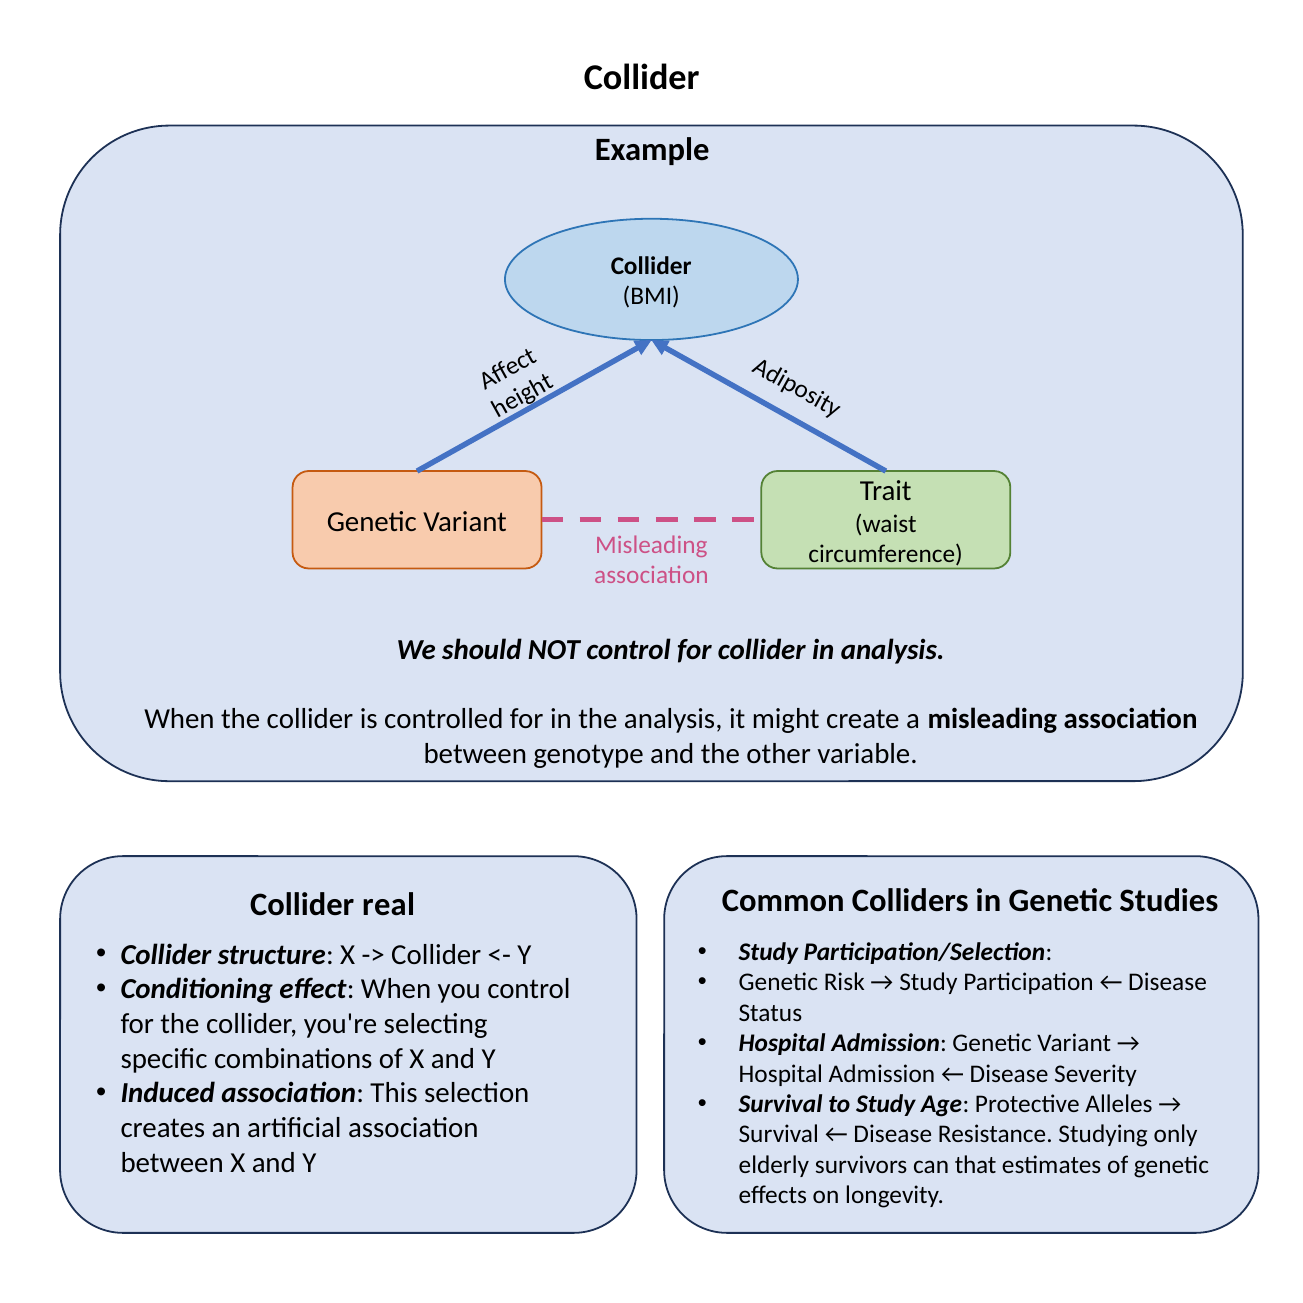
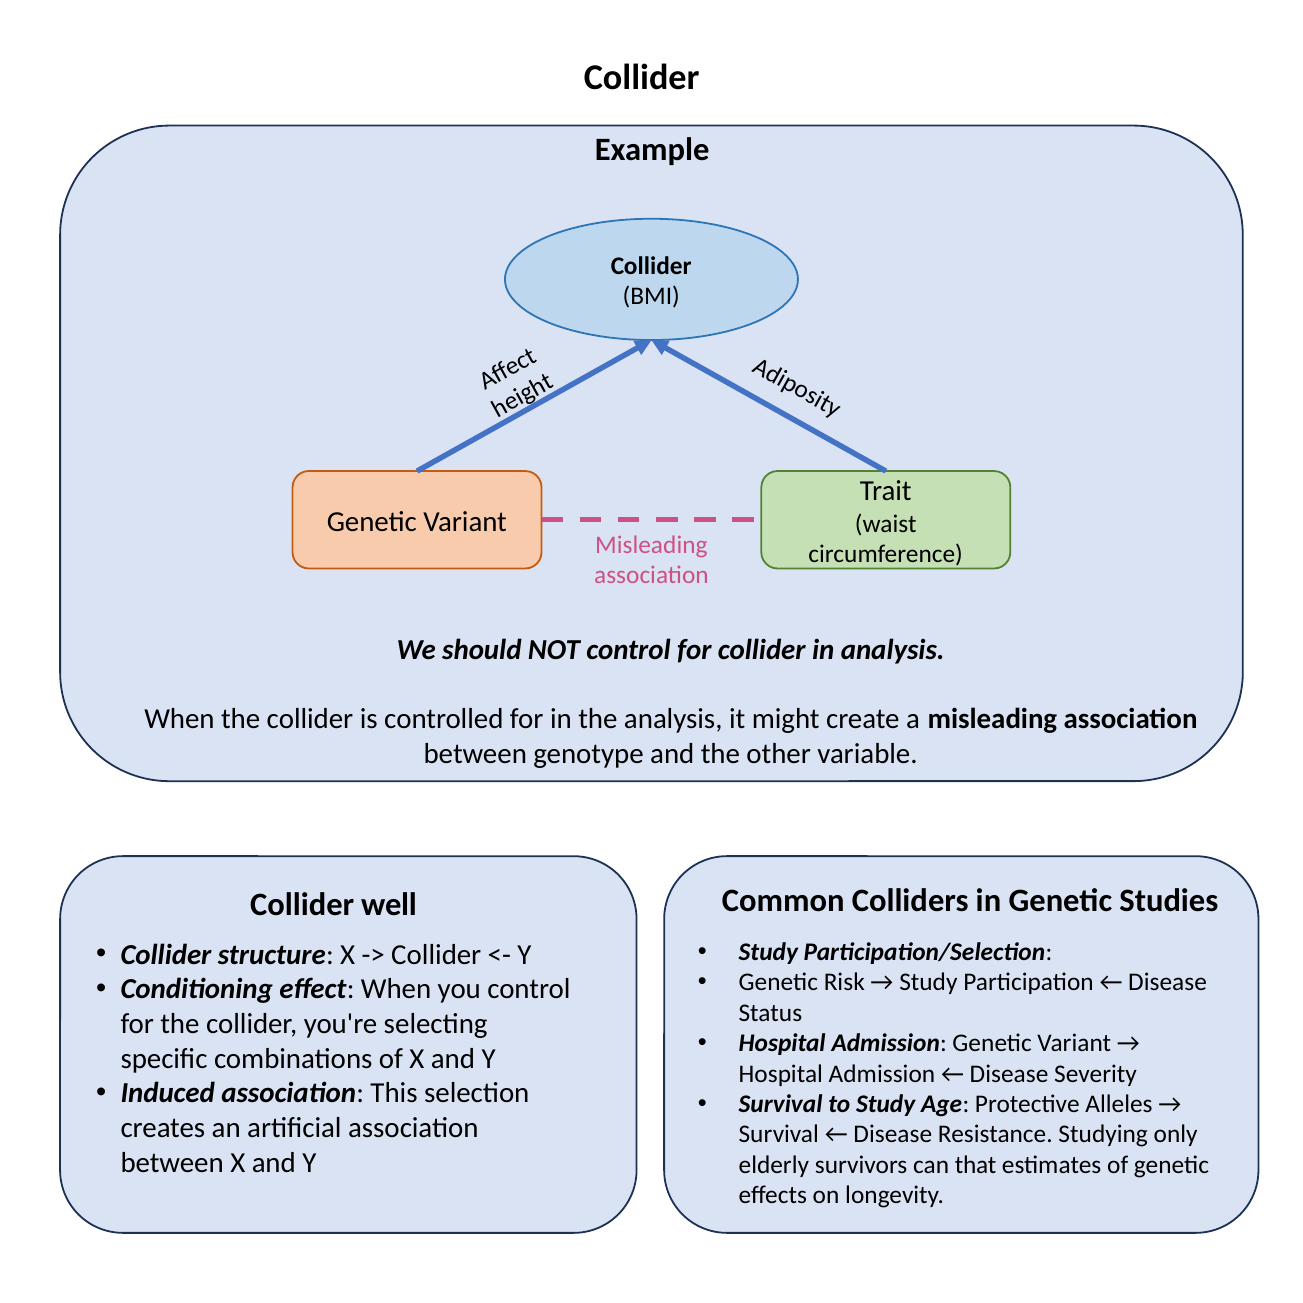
real: real -> well (389, 905)
